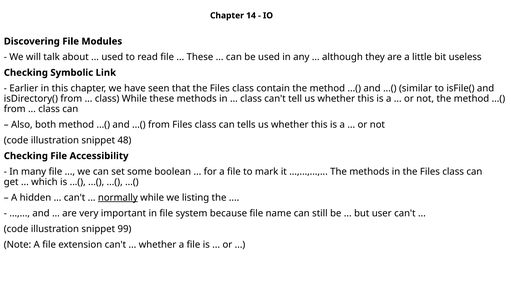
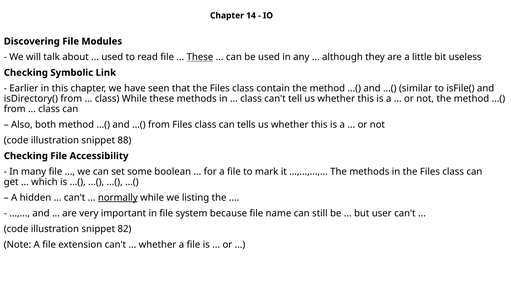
These underline: none -> present (200, 57)
48: 48 -> 88 (124, 141)
99: 99 -> 82 (124, 229)
